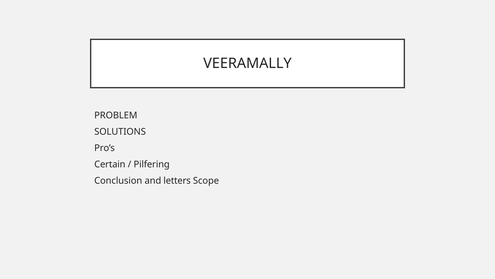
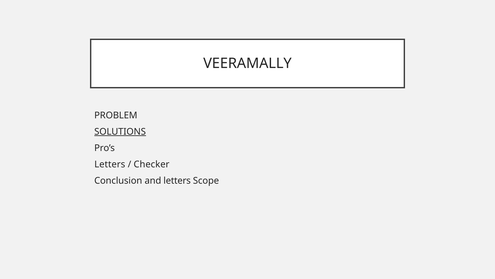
SOLUTIONS underline: none -> present (120, 131)
Certain: Certain -> Letters (110, 164)
Pilfering: Pilfering -> Checker (152, 164)
